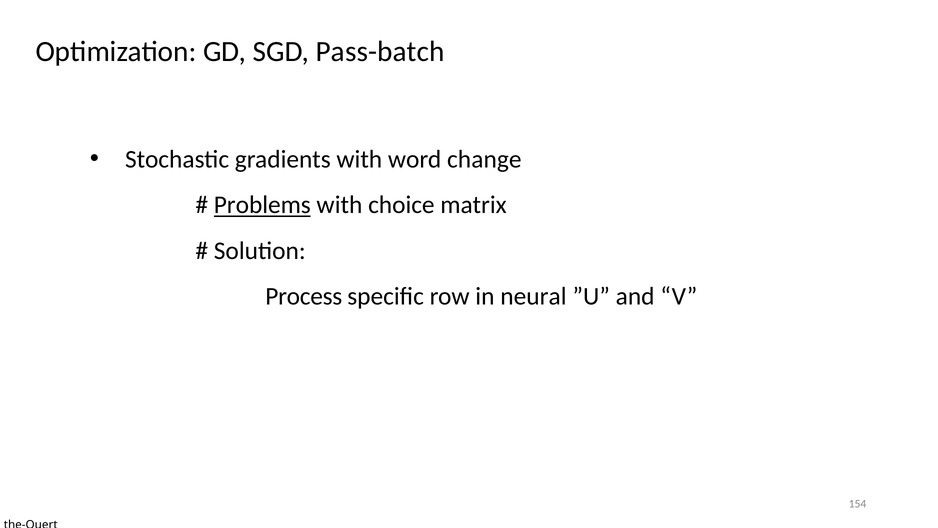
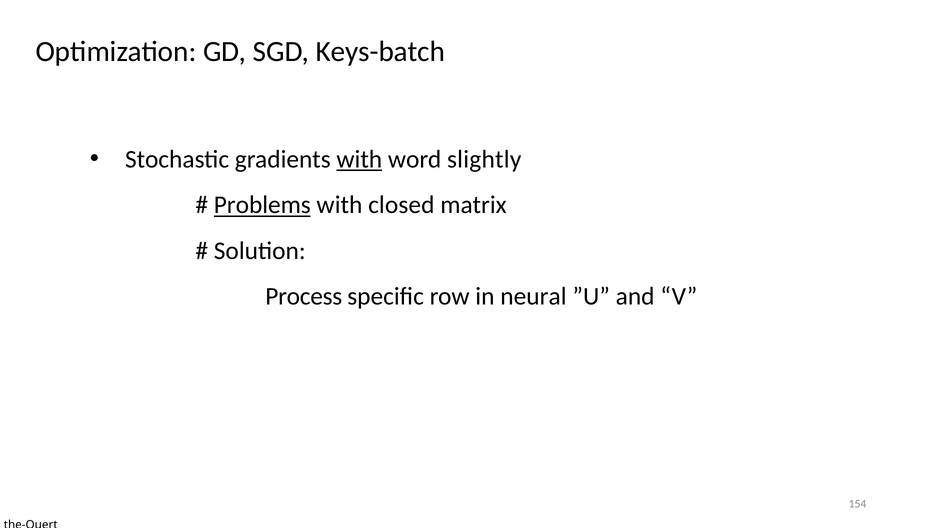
Pass-batch: Pass-batch -> Keys-batch (380, 51)
with underline: none -> present (359, 159)
change: change -> slightly (484, 159)
choice: choice -> closed (401, 205)
